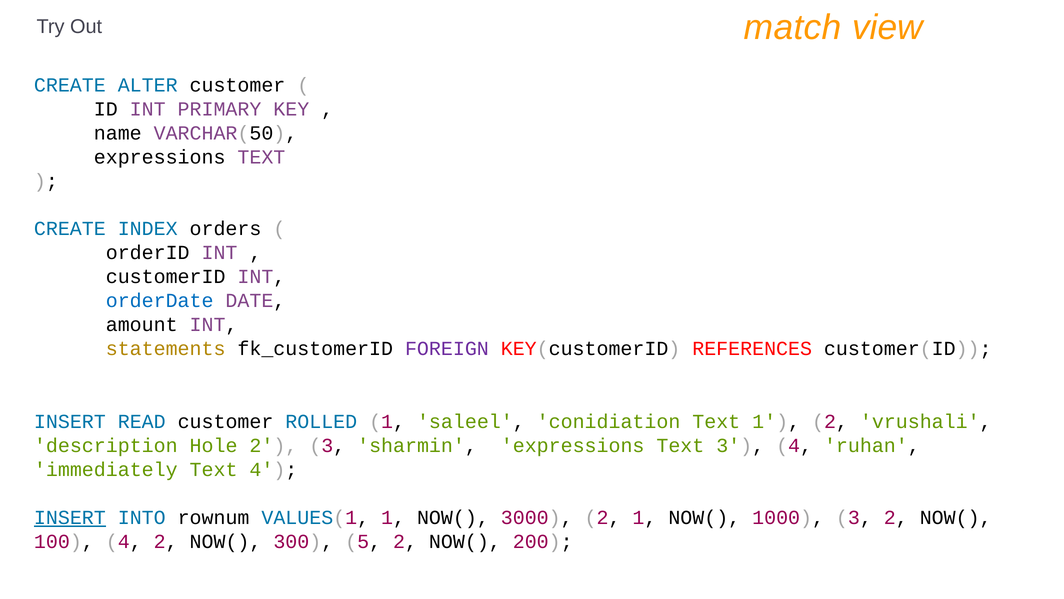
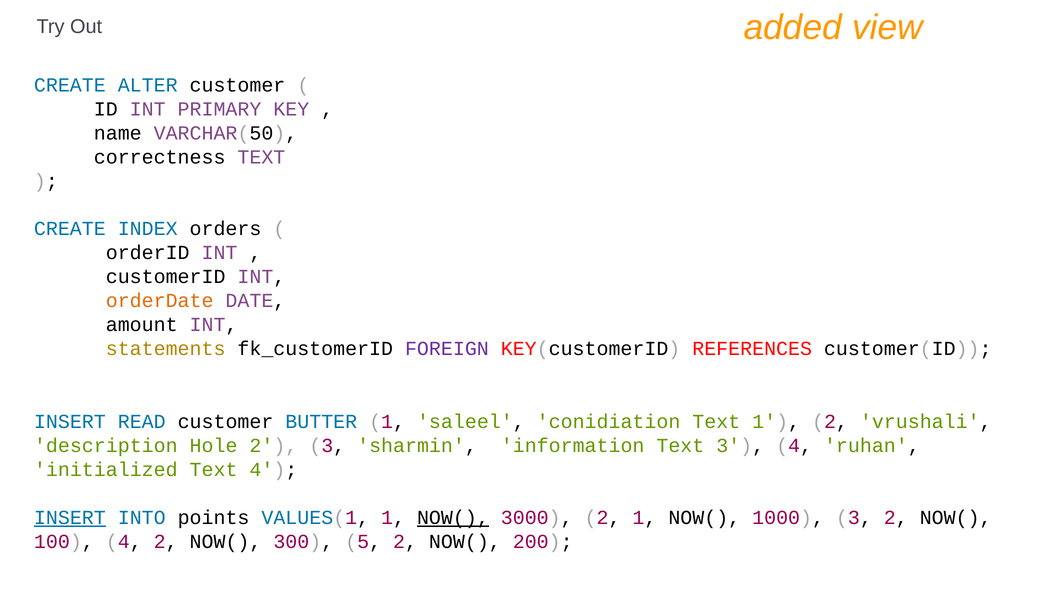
match: match -> added (793, 28)
expressions: expressions -> correctness (160, 157)
orderDate colour: blue -> orange (160, 300)
ROLLED: ROLLED -> BUTTER (321, 421)
sharmin expressions: expressions -> information (573, 445)
immediately: immediately -> initialized (106, 469)
rownum: rownum -> points (214, 517)
NOW( underline: none -> present (453, 517)
